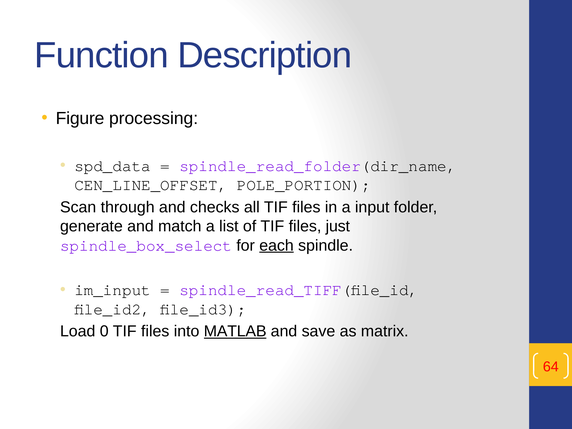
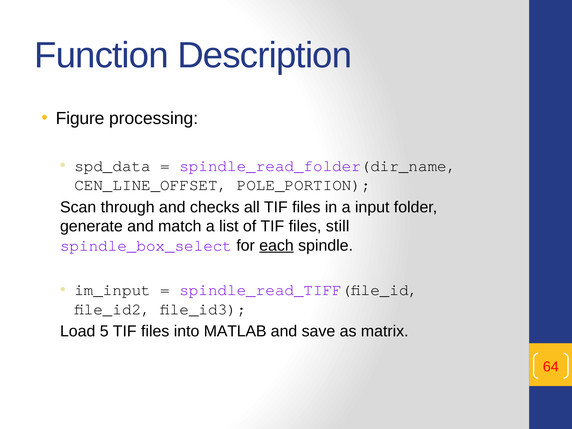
just: just -> still (338, 226)
0: 0 -> 5 (104, 331)
MATLAB underline: present -> none (235, 331)
